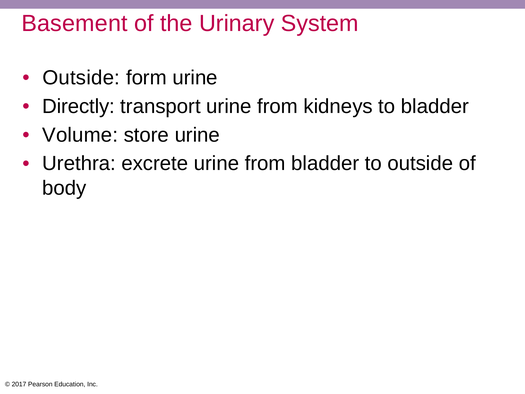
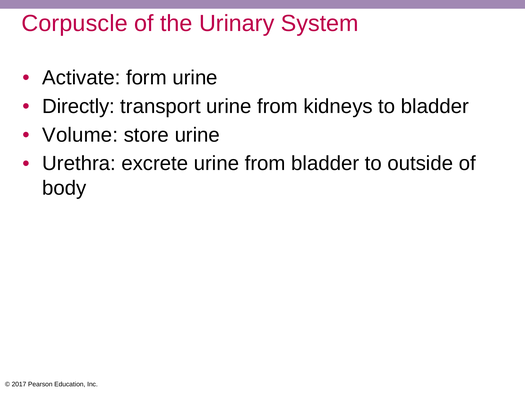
Basement: Basement -> Corpuscle (75, 23)
Outside: Outside -> Activate (81, 78)
